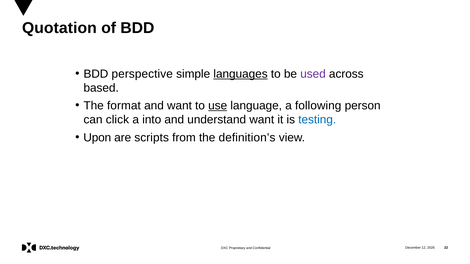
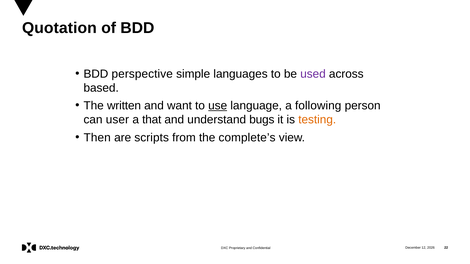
languages underline: present -> none (241, 74)
format: format -> written (124, 106)
click: click -> user (117, 120)
into: into -> that (152, 120)
understand want: want -> bugs (262, 120)
testing colour: blue -> orange (317, 120)
Upon: Upon -> Then (97, 138)
definition’s: definition’s -> complete’s (247, 138)
